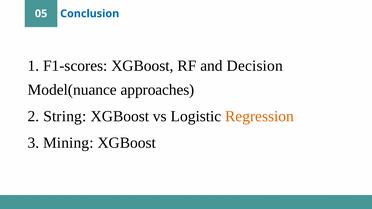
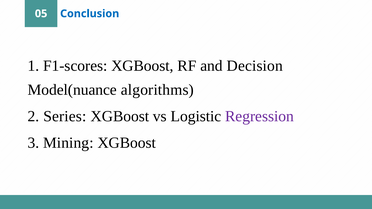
approaches: approaches -> algorithms (157, 90)
String: String -> Series (65, 116)
Regression colour: orange -> purple (260, 116)
